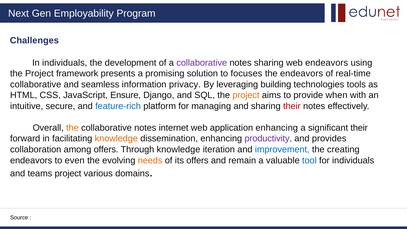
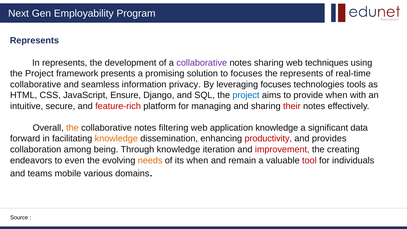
Challenges: Challenges -> Represents (34, 40)
In individuals: individuals -> represents (65, 63)
web endeavors: endeavors -> techniques (327, 63)
the endeavors: endeavors -> represents (302, 74)
leveraging building: building -> focuses (276, 84)
project colour: orange -> blue (246, 95)
feature-rich colour: blue -> red (118, 106)
internet: internet -> filtering (174, 128)
application enhancing: enhancing -> knowledge (277, 128)
significant their: their -> data (359, 128)
productivity colour: purple -> red (268, 139)
among offers: offers -> being (106, 149)
improvement colour: blue -> red (282, 149)
its offers: offers -> when (197, 160)
tool colour: blue -> red (309, 160)
teams project: project -> mobile (68, 173)
